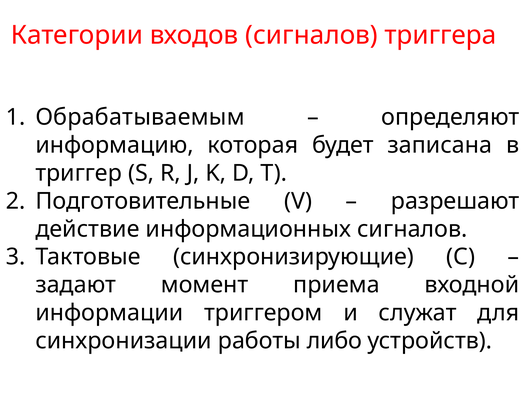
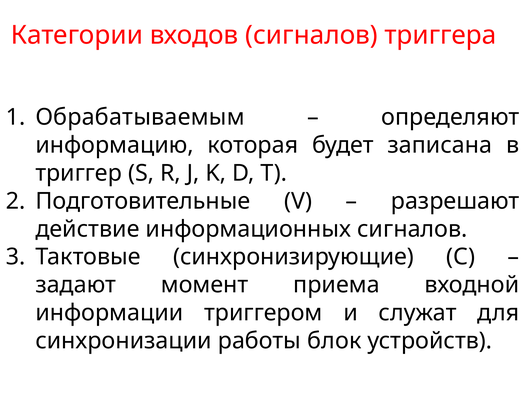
либо: либо -> блок (334, 341)
